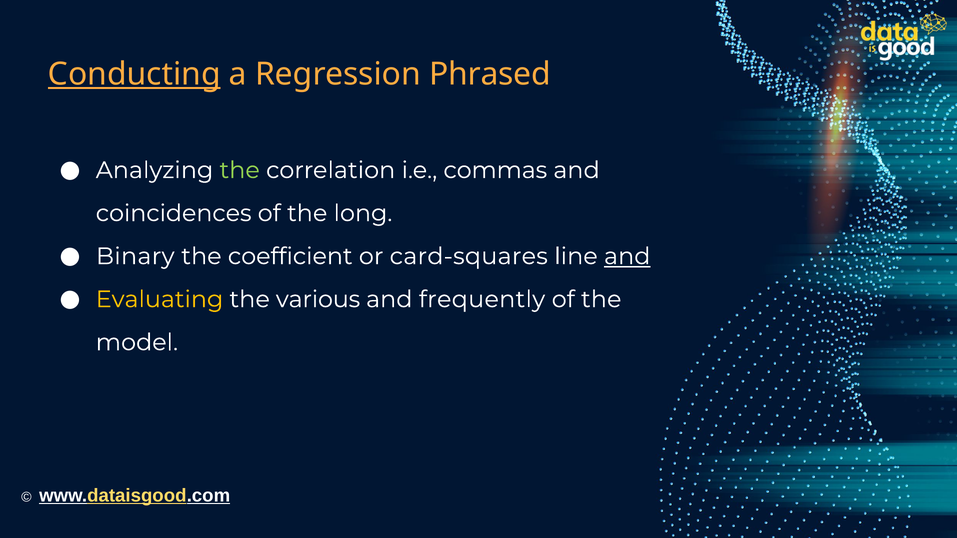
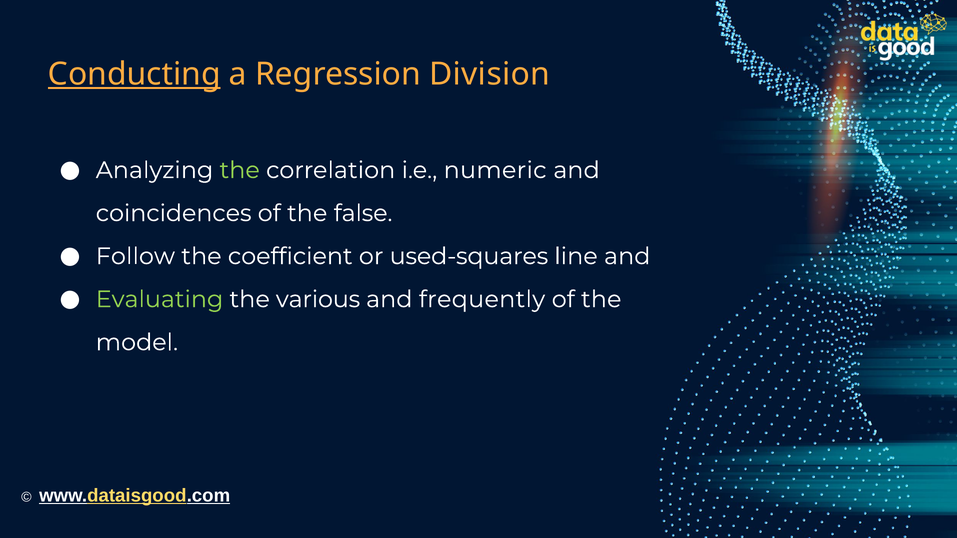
Phrased: Phrased -> Division (490, 74)
commas: commas -> numeric (495, 170)
long: long -> false (363, 213)
Binary: Binary -> Follow (135, 256)
card-squares: card-squares -> used-squares (469, 256)
and underline: present -> none (627, 256)
Evaluating colour: yellow -> light green (160, 300)
